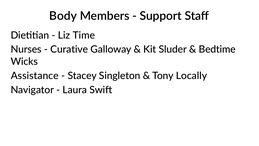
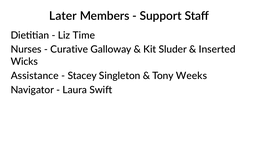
Body: Body -> Later (63, 16)
Bedtime: Bedtime -> Inserted (217, 49)
Locally: Locally -> Weeks (191, 76)
